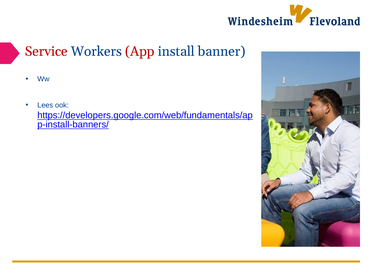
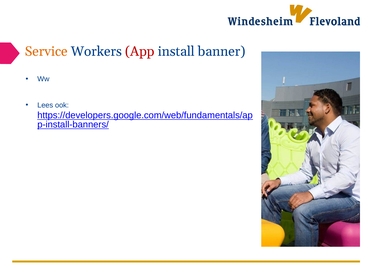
Service colour: red -> orange (46, 51)
